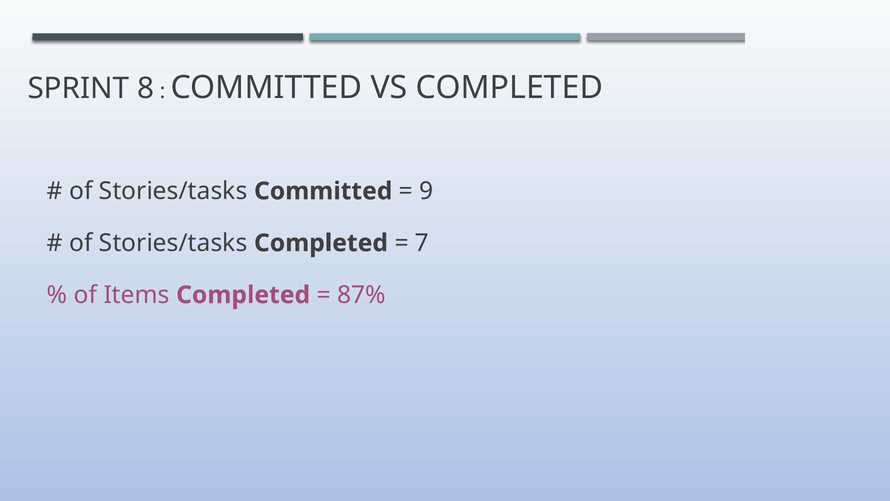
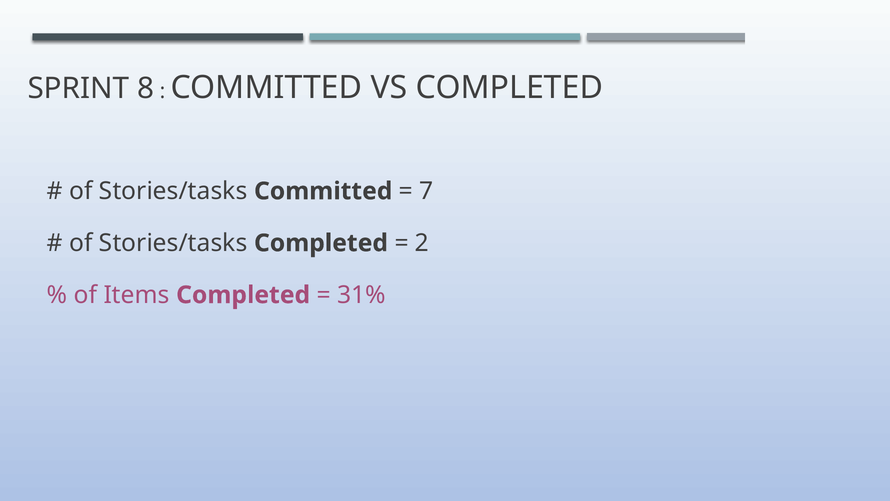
9: 9 -> 7 (427, 191)
7: 7 -> 2 (422, 243)
87%: 87% -> 31% (361, 295)
